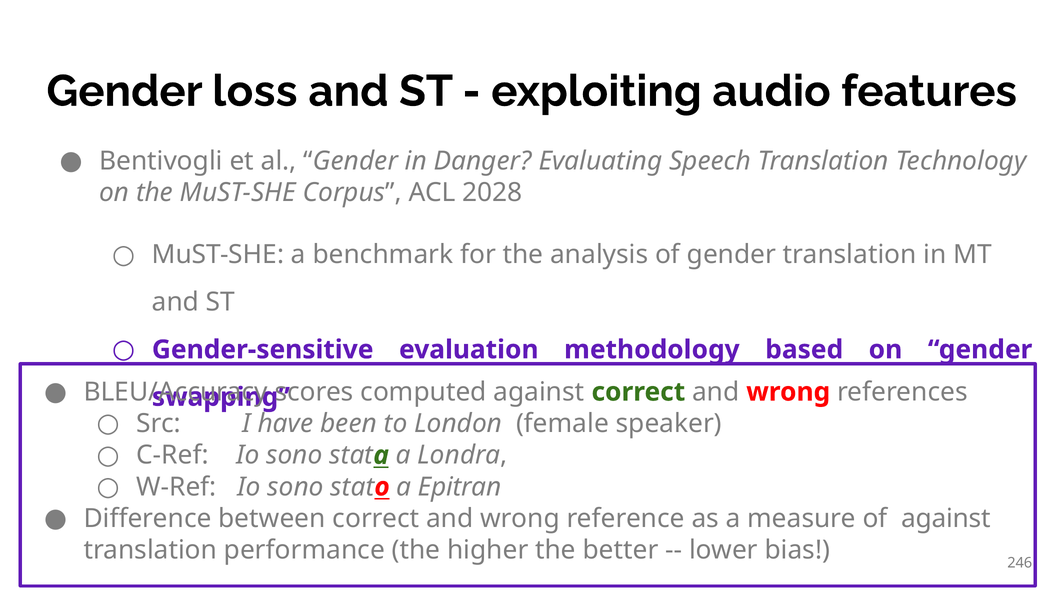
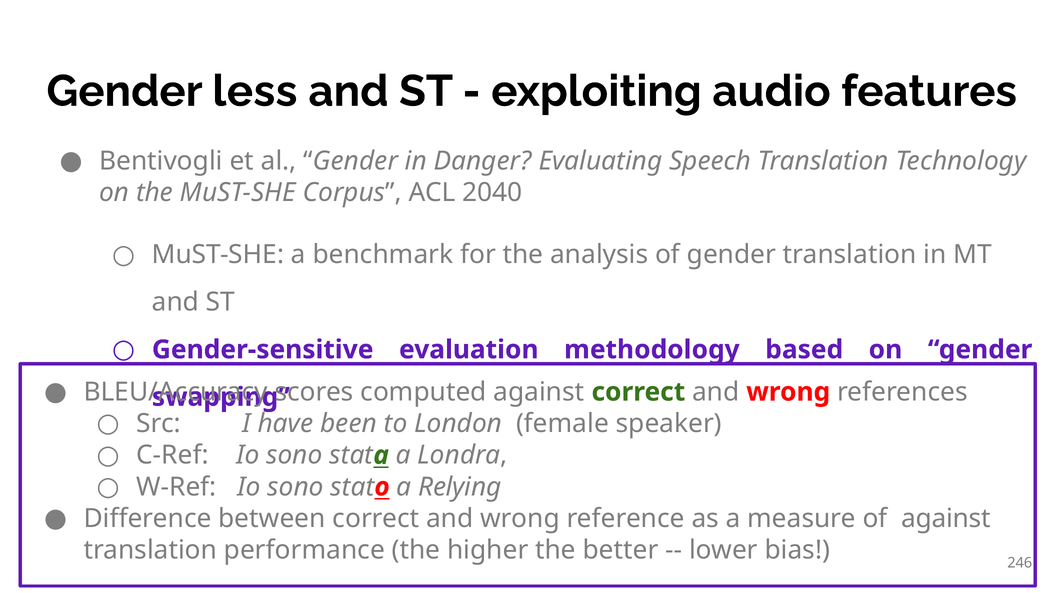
loss: loss -> less (255, 91)
2028: 2028 -> 2040 (492, 193)
Epitran: Epitran -> Relying (460, 487)
